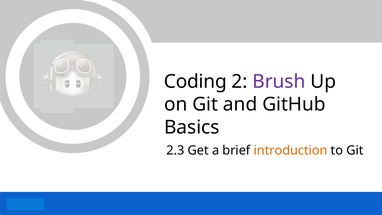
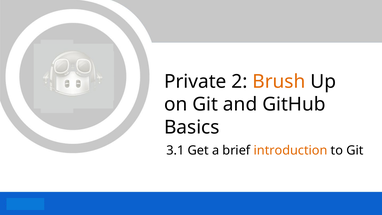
Coding: Coding -> Private (195, 81)
Brush colour: purple -> orange (279, 81)
2.3: 2.3 -> 3.1 (175, 150)
